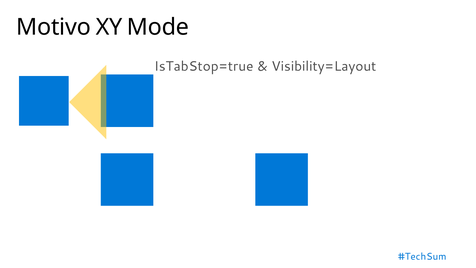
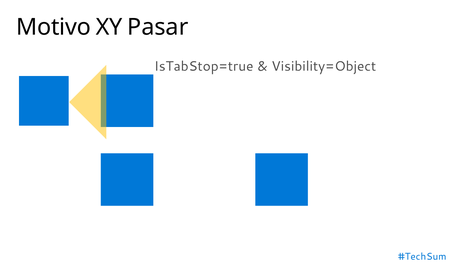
Mode: Mode -> Pasar (158, 27)
Visibility=Layout: Visibility=Layout -> Visibility=Object (324, 66)
